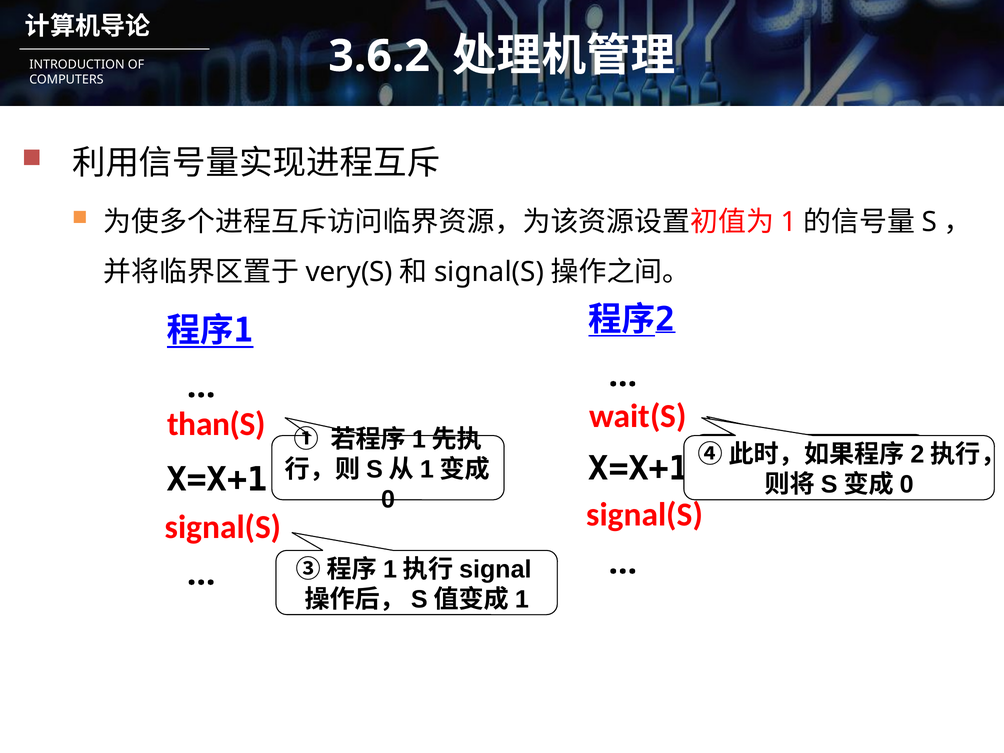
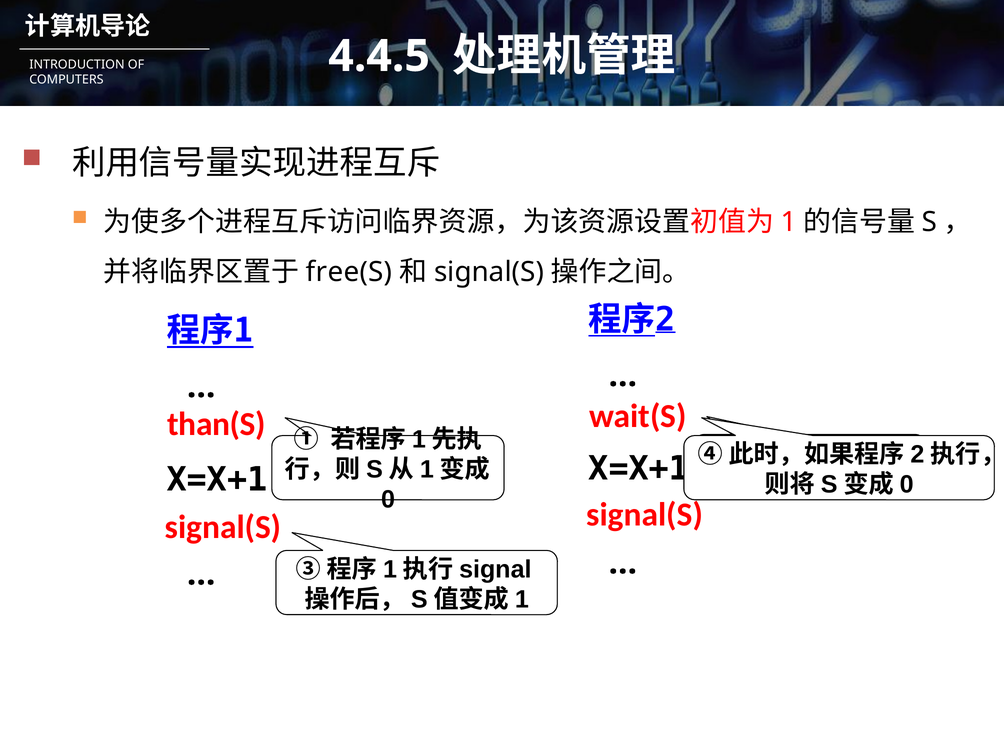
3.6.2: 3.6.2 -> 4.4.5 (379, 56)
very(S: very(S -> free(S (349, 272)
